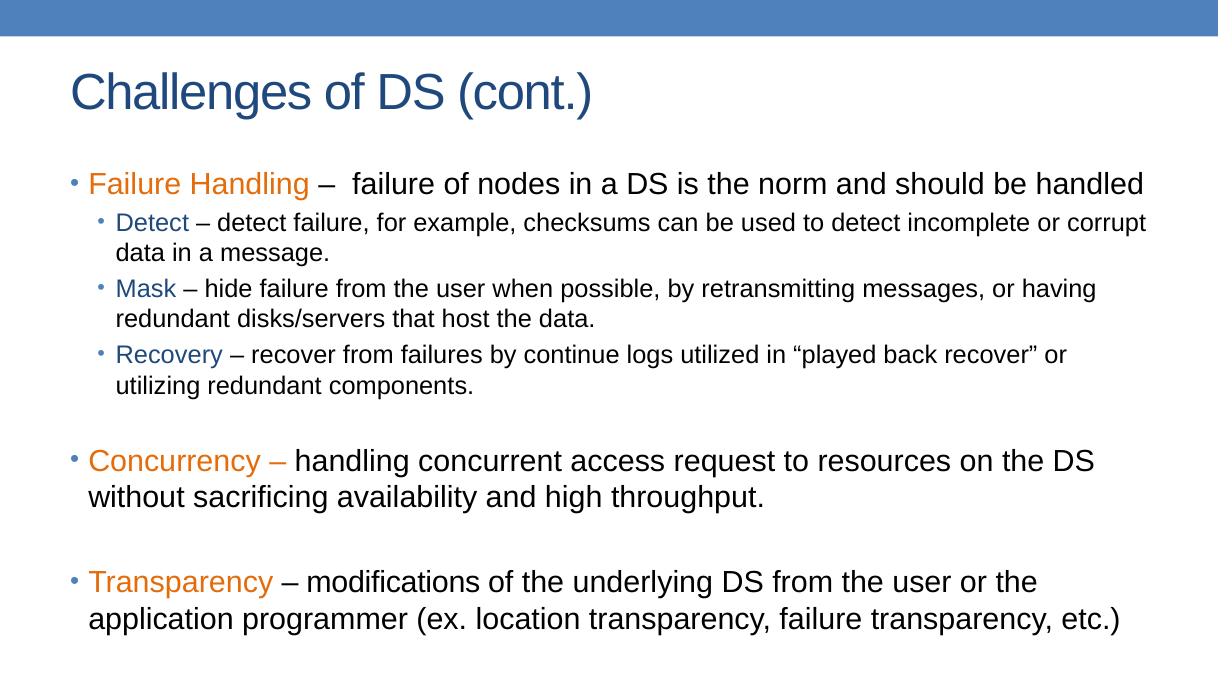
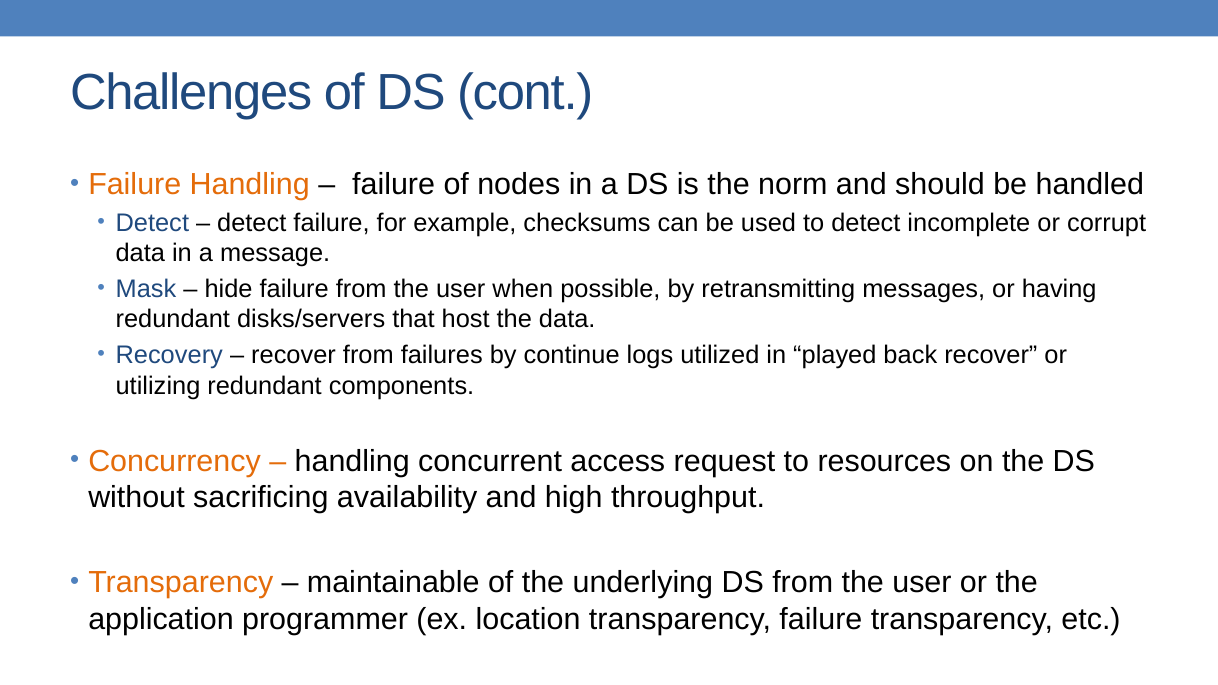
modifications: modifications -> maintainable (393, 583)
